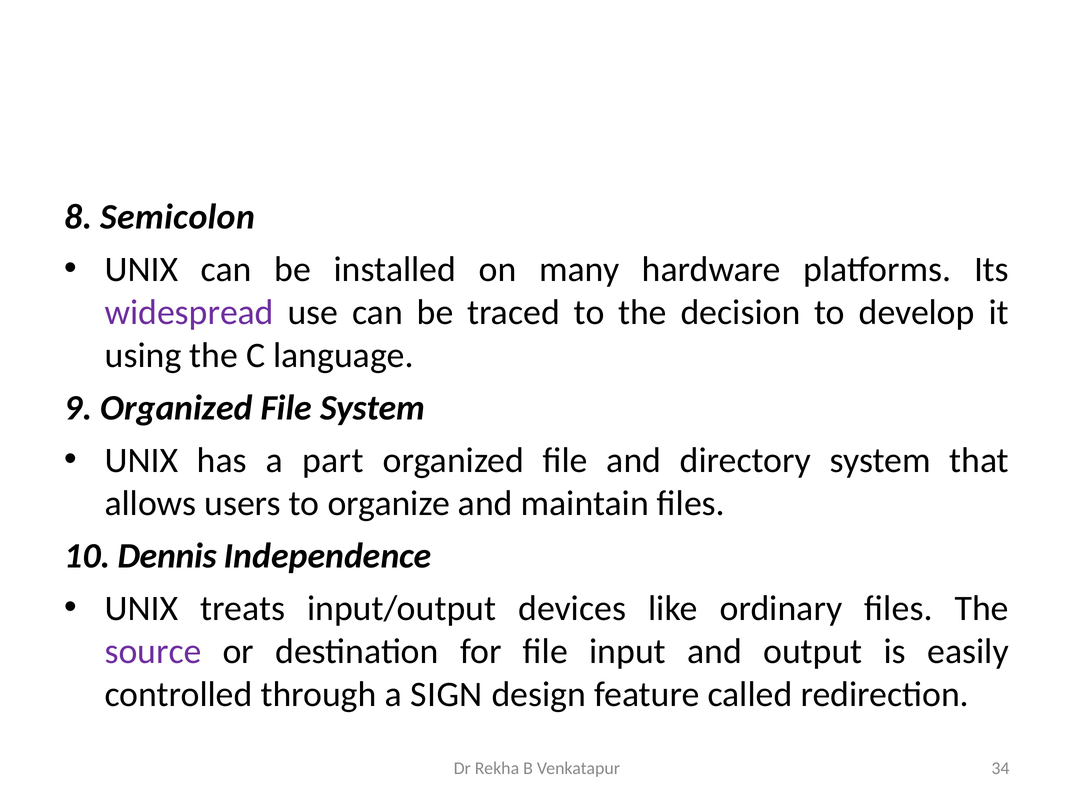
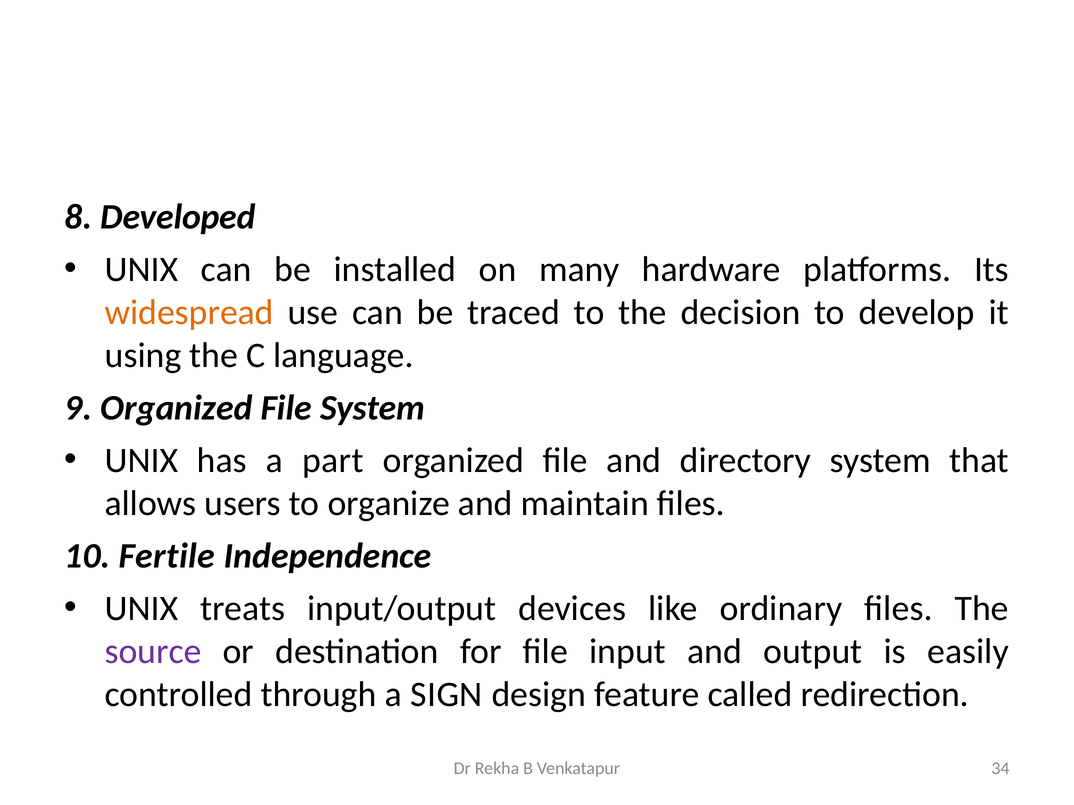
Semicolon: Semicolon -> Developed (178, 217)
widespread colour: purple -> orange (189, 313)
Dennis: Dennis -> Fertile (167, 556)
